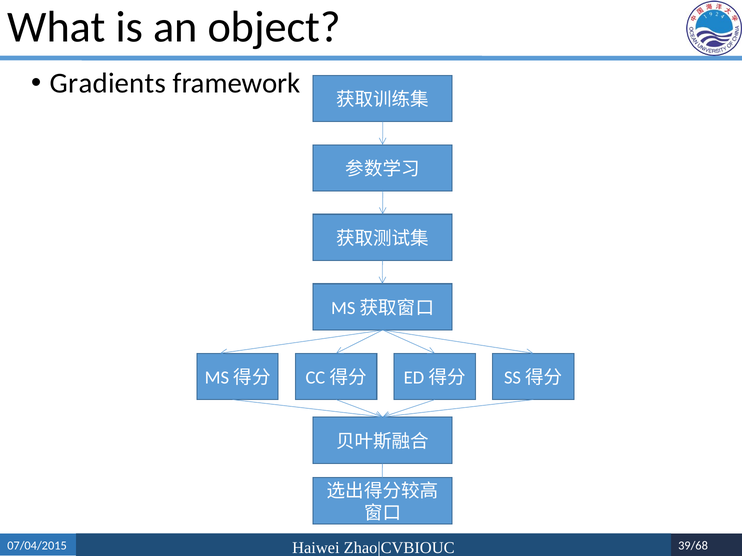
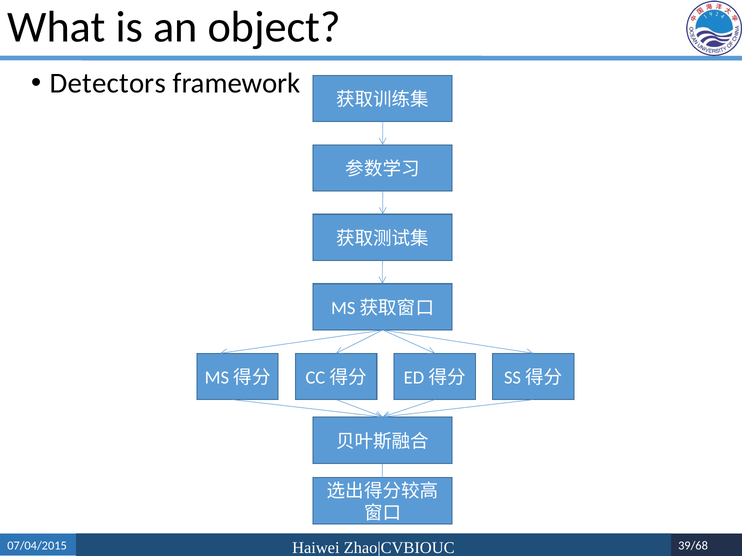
Gradients: Gradients -> Detectors (108, 83)
